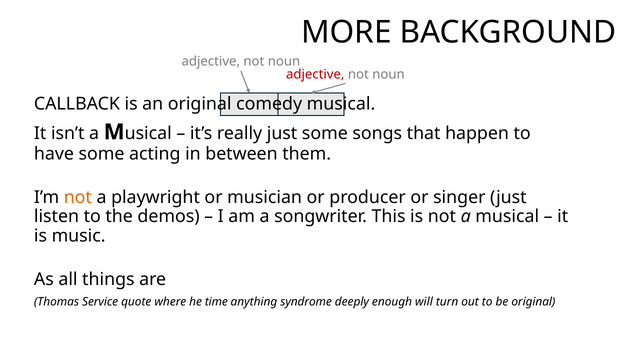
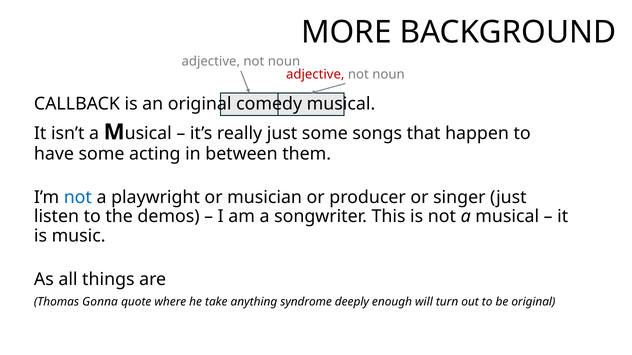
not colour: orange -> blue (78, 198)
Service: Service -> Gonna (100, 302)
time: time -> take (216, 302)
